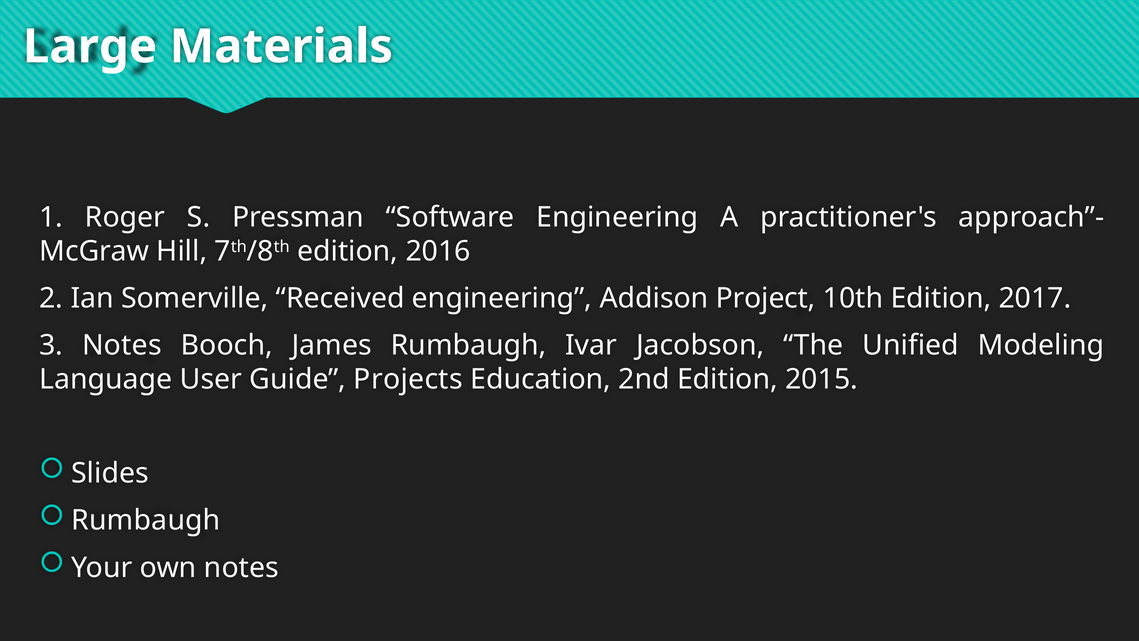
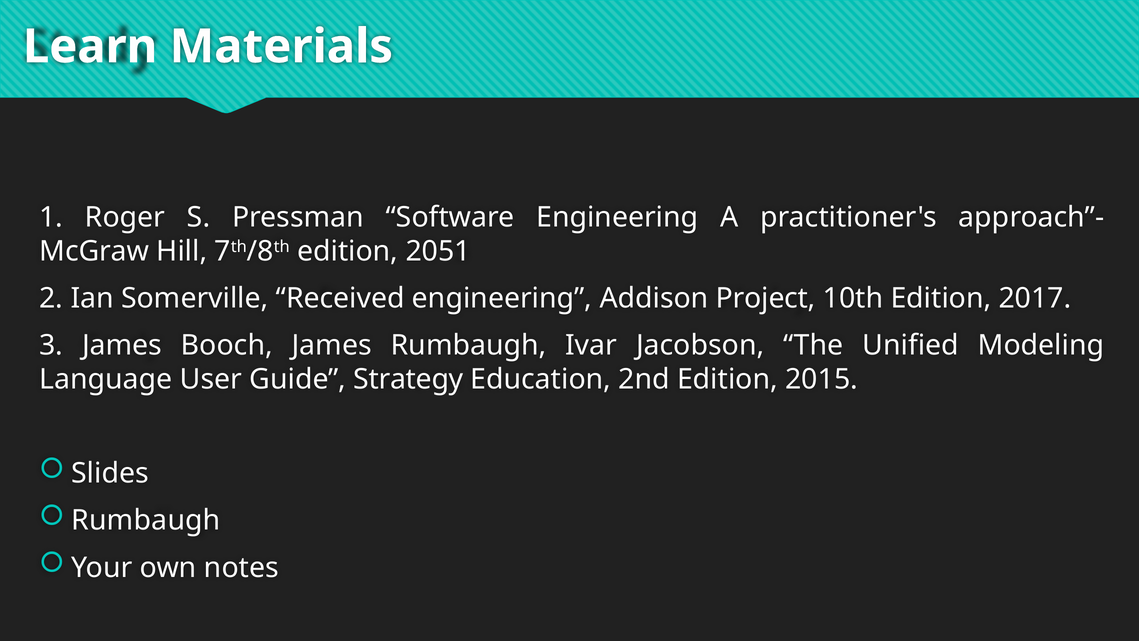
Large: Large -> Learn (90, 47)
2016: 2016 -> 2051 (438, 251)
3 Notes: Notes -> James (122, 345)
Projects: Projects -> Strategy (408, 379)
